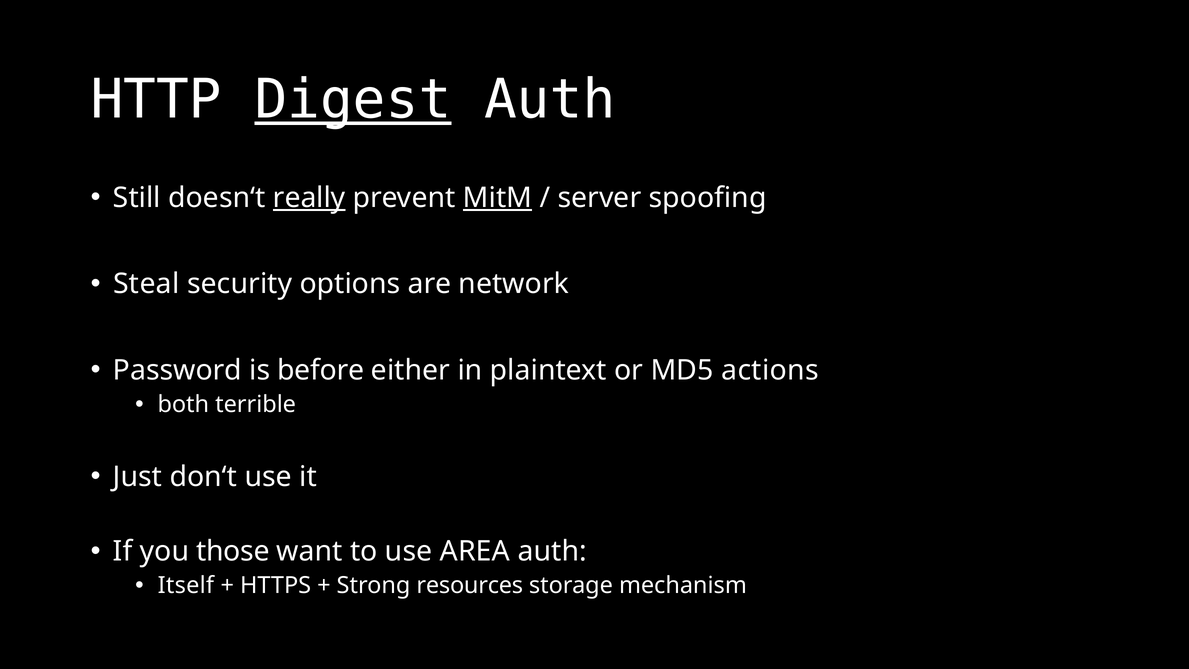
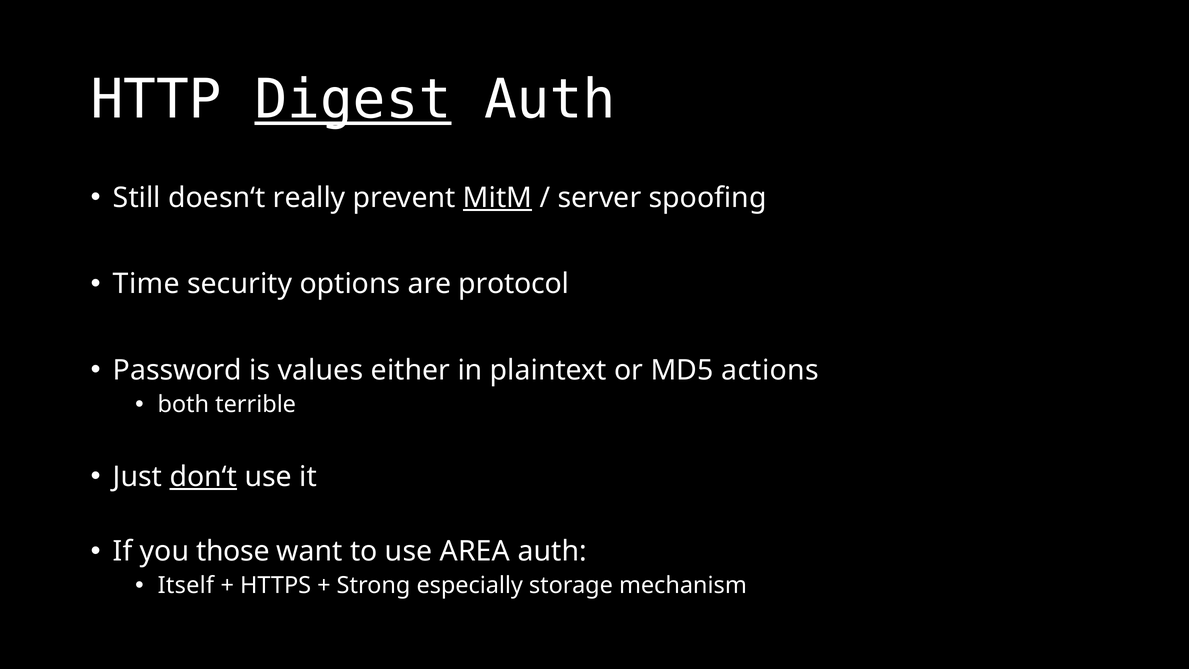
really underline: present -> none (309, 198)
Steal: Steal -> Time (146, 284)
network: network -> protocol (514, 284)
before: before -> values (320, 370)
don‘t underline: none -> present (203, 477)
resources: resources -> especially (470, 586)
